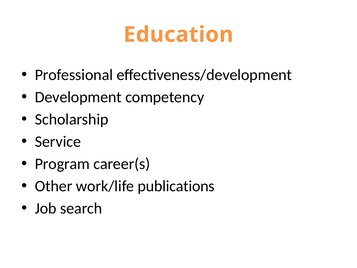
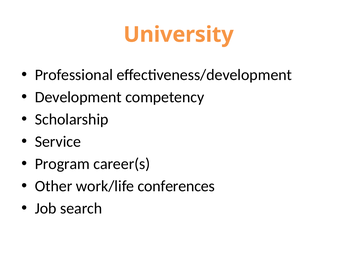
Education: Education -> University (179, 35)
publications: publications -> conferences (176, 186)
